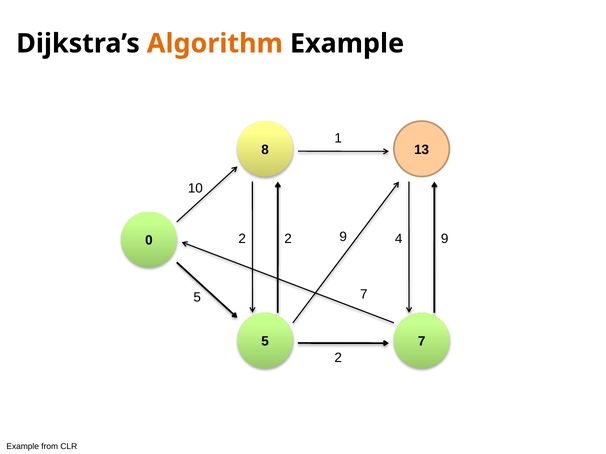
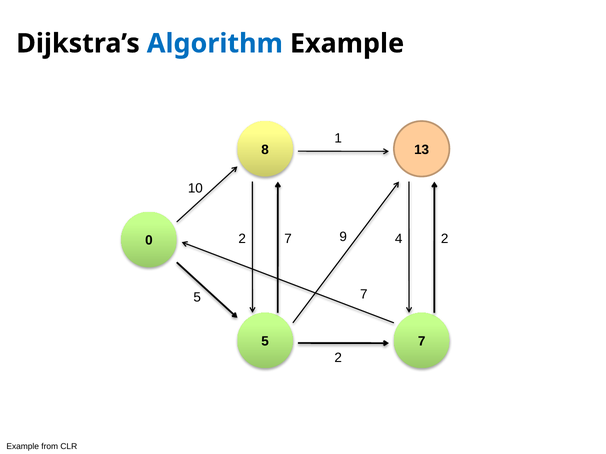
Algorithm colour: orange -> blue (215, 44)
2: 2 -> 7 (288, 239)
4 9: 9 -> 2 (445, 239)
